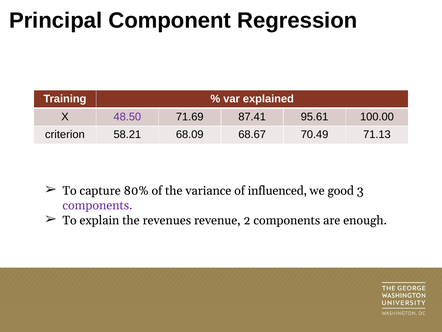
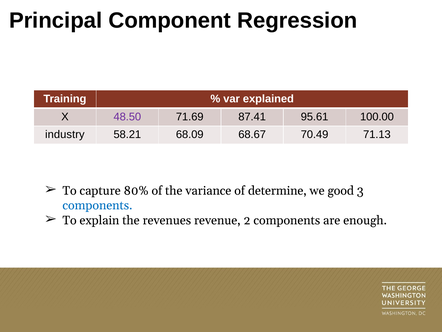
criterion: criterion -> industry (65, 134)
influenced: influenced -> determine (277, 191)
components colour: purple -> blue (97, 205)
